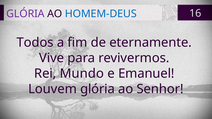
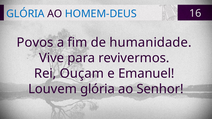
GLÓRIA colour: purple -> blue (25, 14)
Todos: Todos -> Povos (35, 43)
eternamente: eternamente -> humanidade (150, 43)
Mundo: Mundo -> Ouçam (82, 74)
